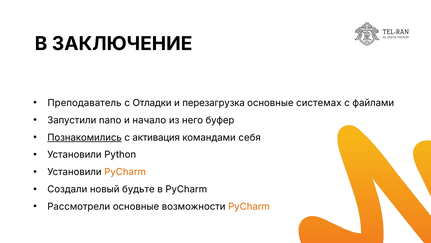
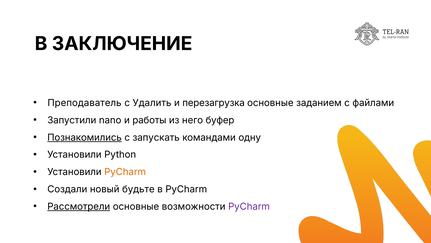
Отладки: Отладки -> Удалить (152, 103)
системах: системах -> заданием (319, 103)
начало: начало -> работы (149, 120)
активация: активация -> запускать (156, 137)
себя: себя -> одну (250, 137)
Рассмотрели underline: none -> present (79, 206)
PyCharm colour: orange -> purple (249, 206)
